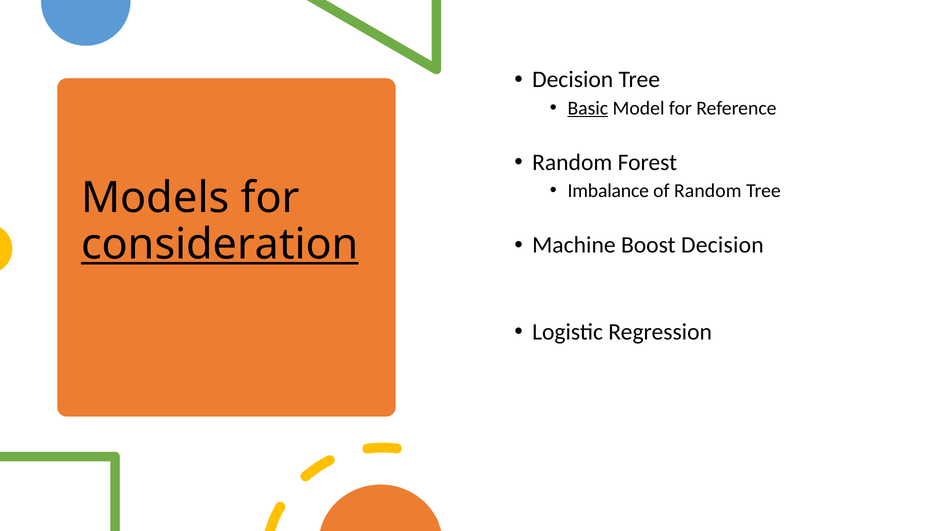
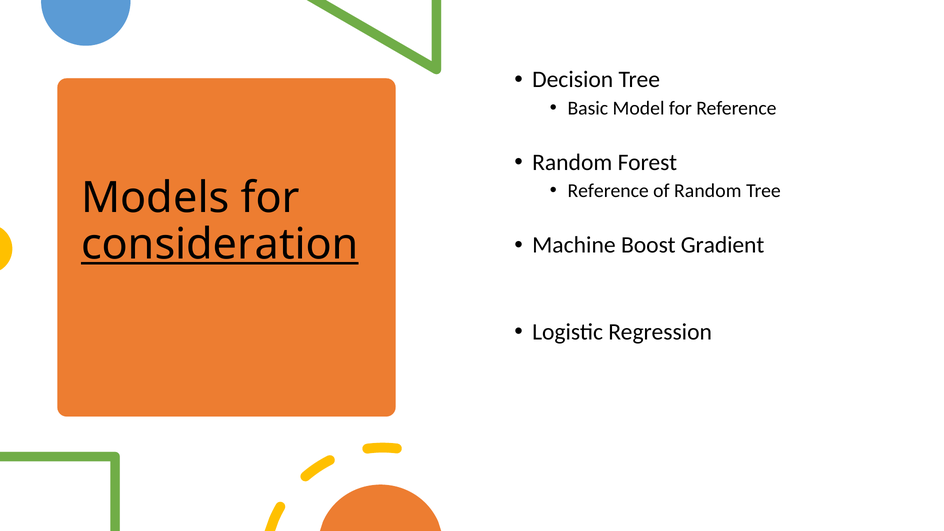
Basic underline: present -> none (588, 108)
Imbalance: Imbalance -> Reference (608, 191)
Boost Decision: Decision -> Gradient (723, 245)
